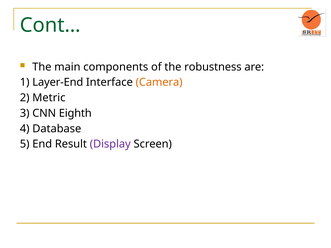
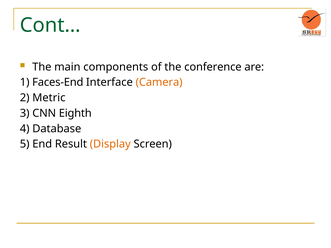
robustness: robustness -> conference (213, 67)
Layer-End: Layer-End -> Faces-End (58, 82)
Display colour: purple -> orange (110, 144)
